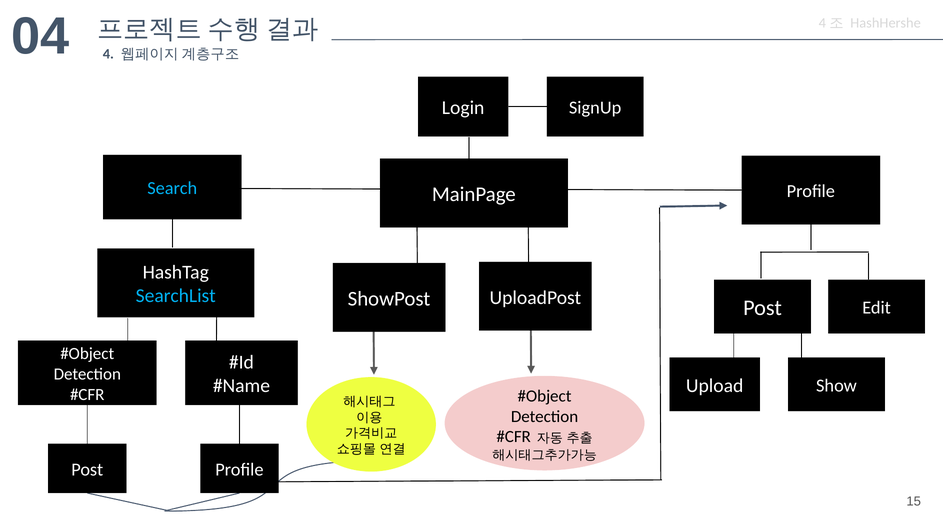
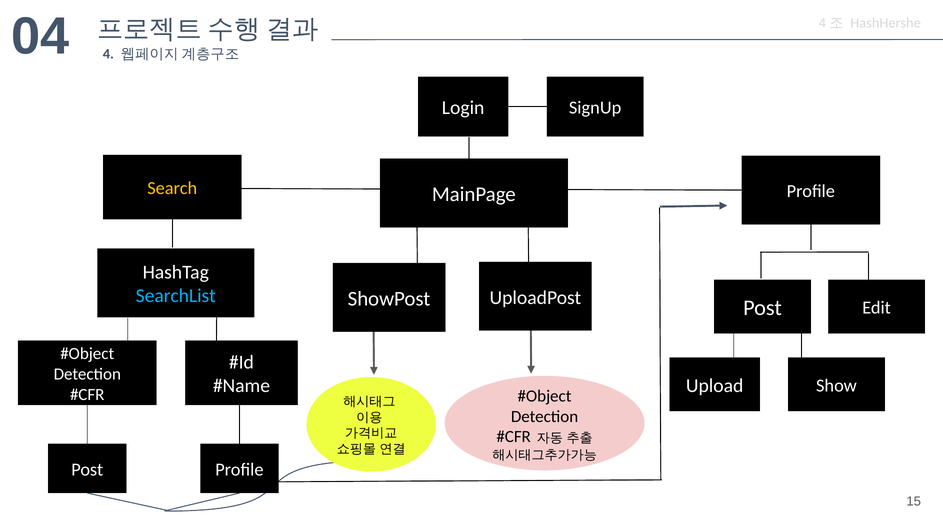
Search colour: light blue -> yellow (172, 188)
